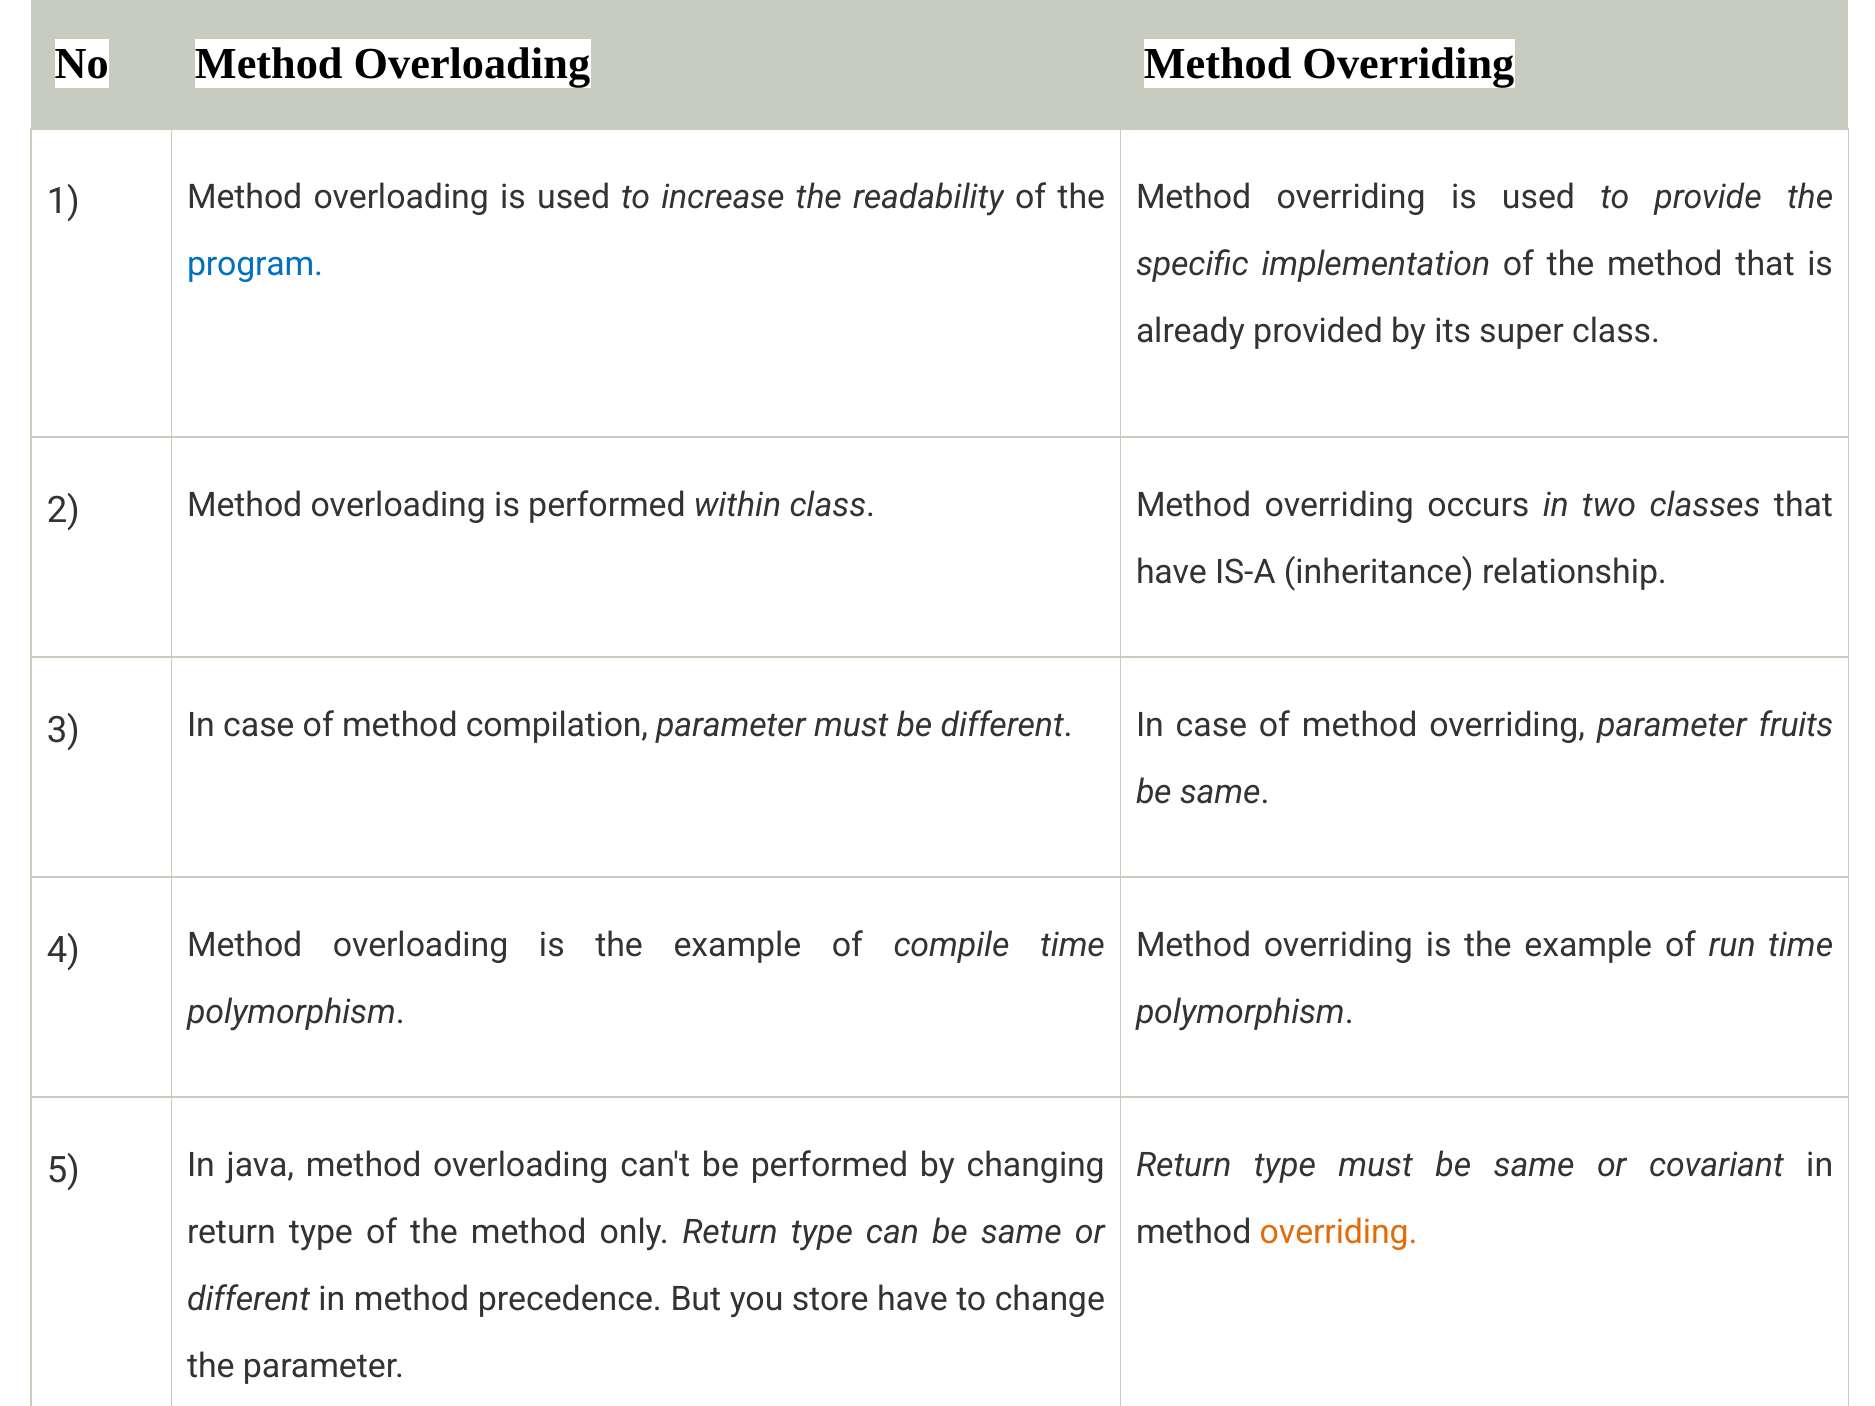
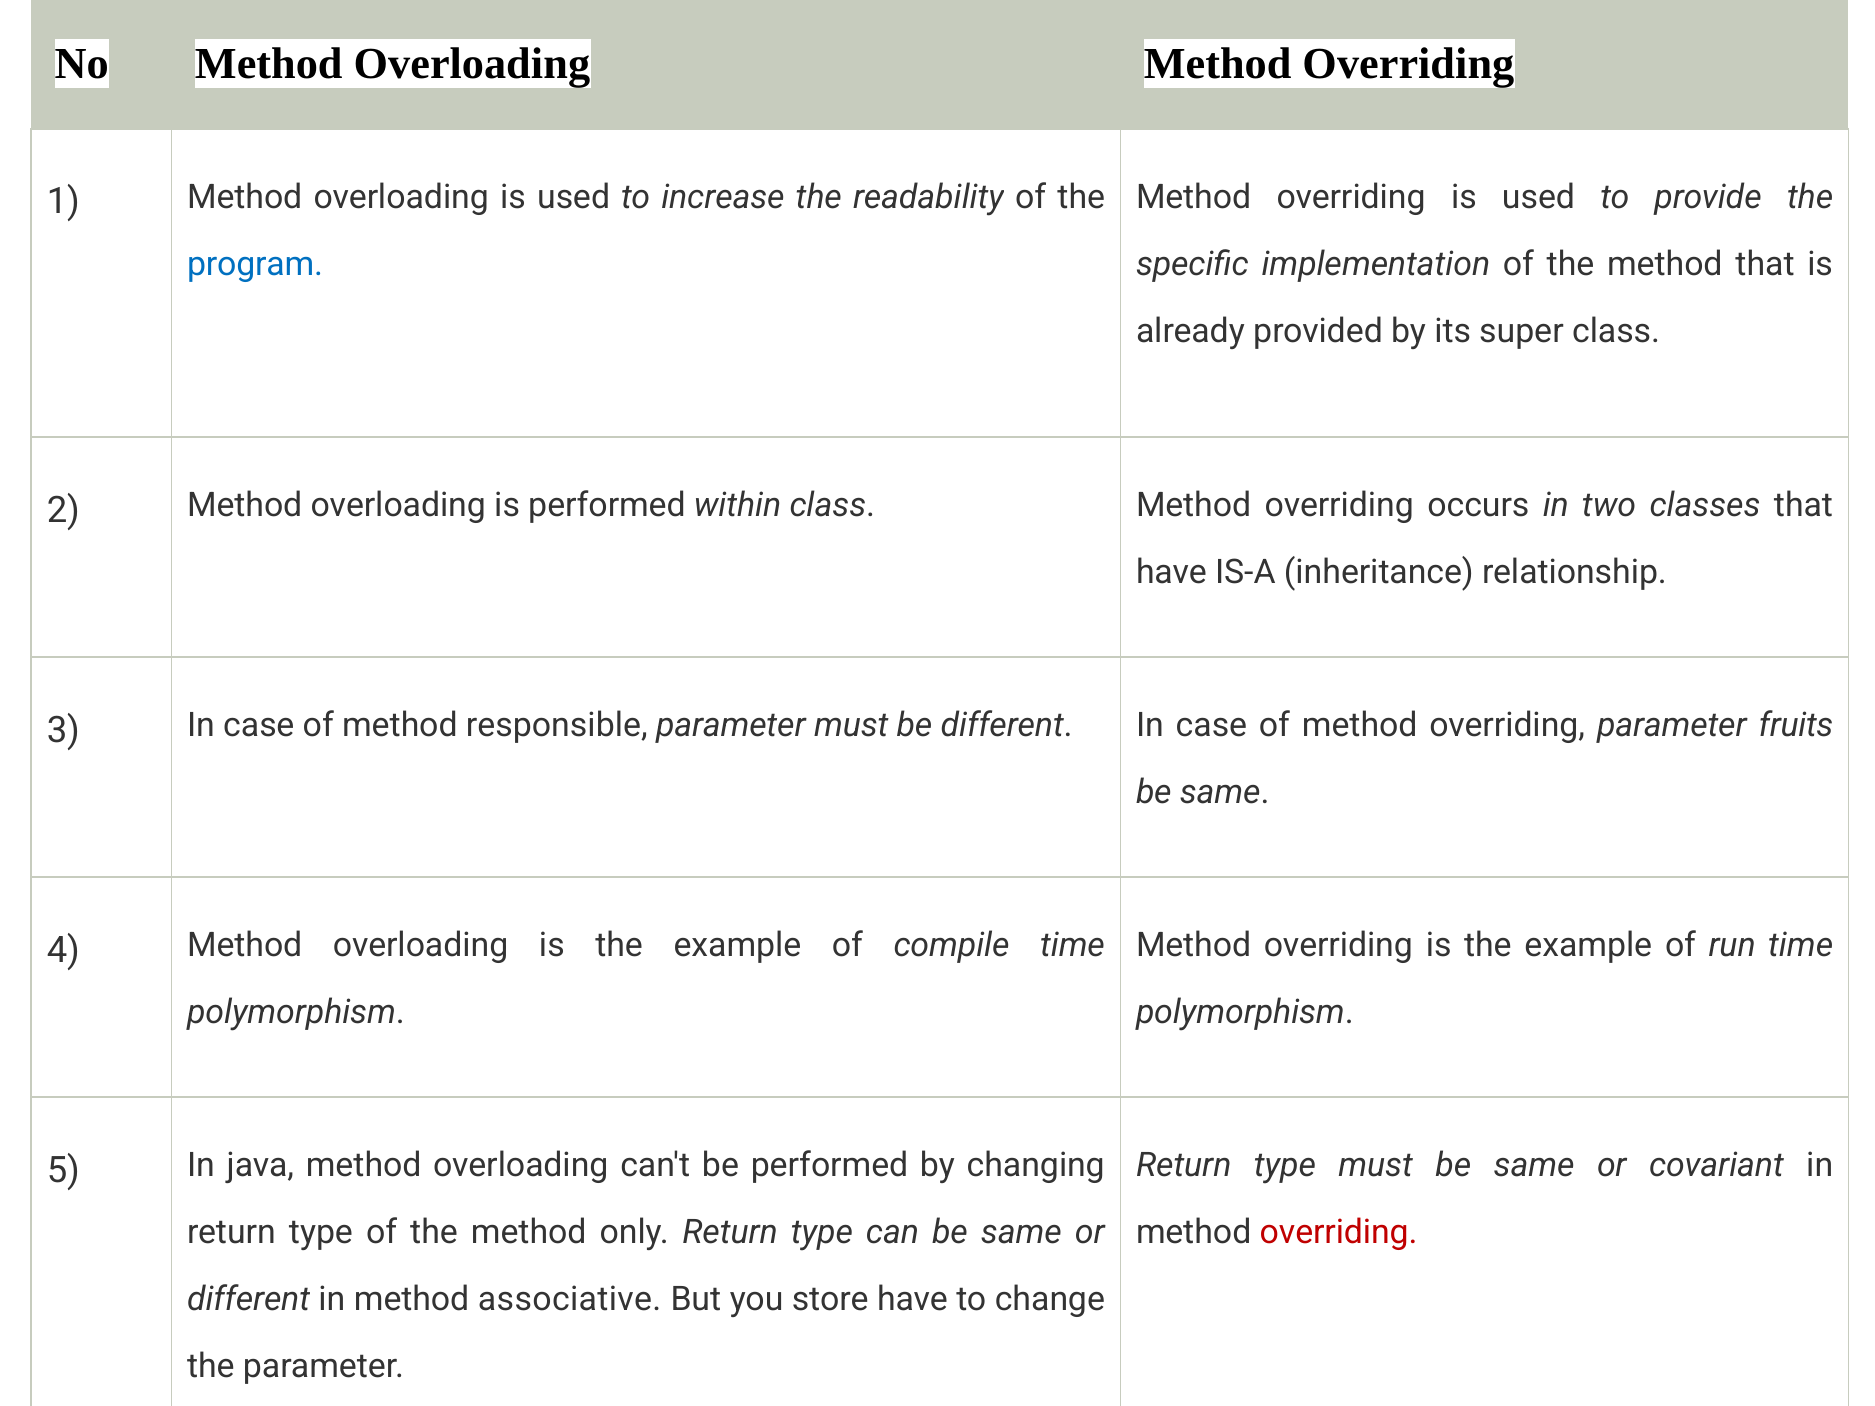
compilation: compilation -> responsible (557, 726)
overriding colour: orange -> red (1339, 1233)
precedence: precedence -> associative (570, 1300)
